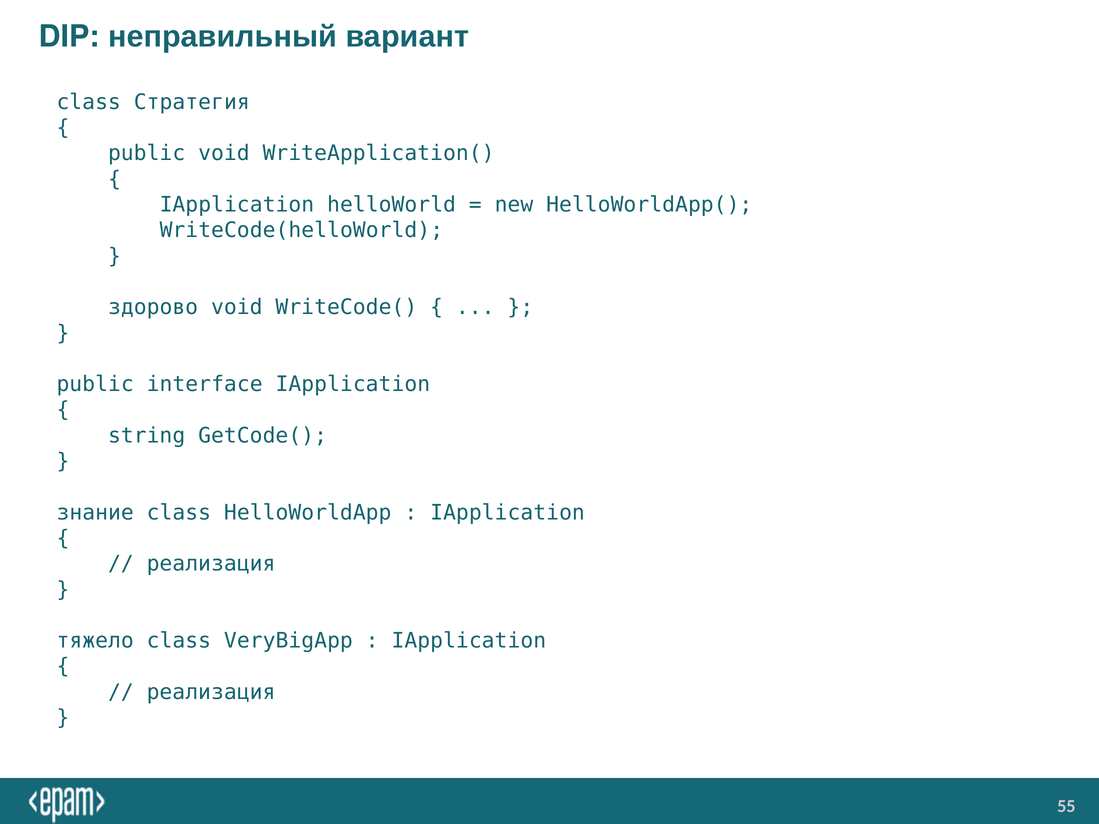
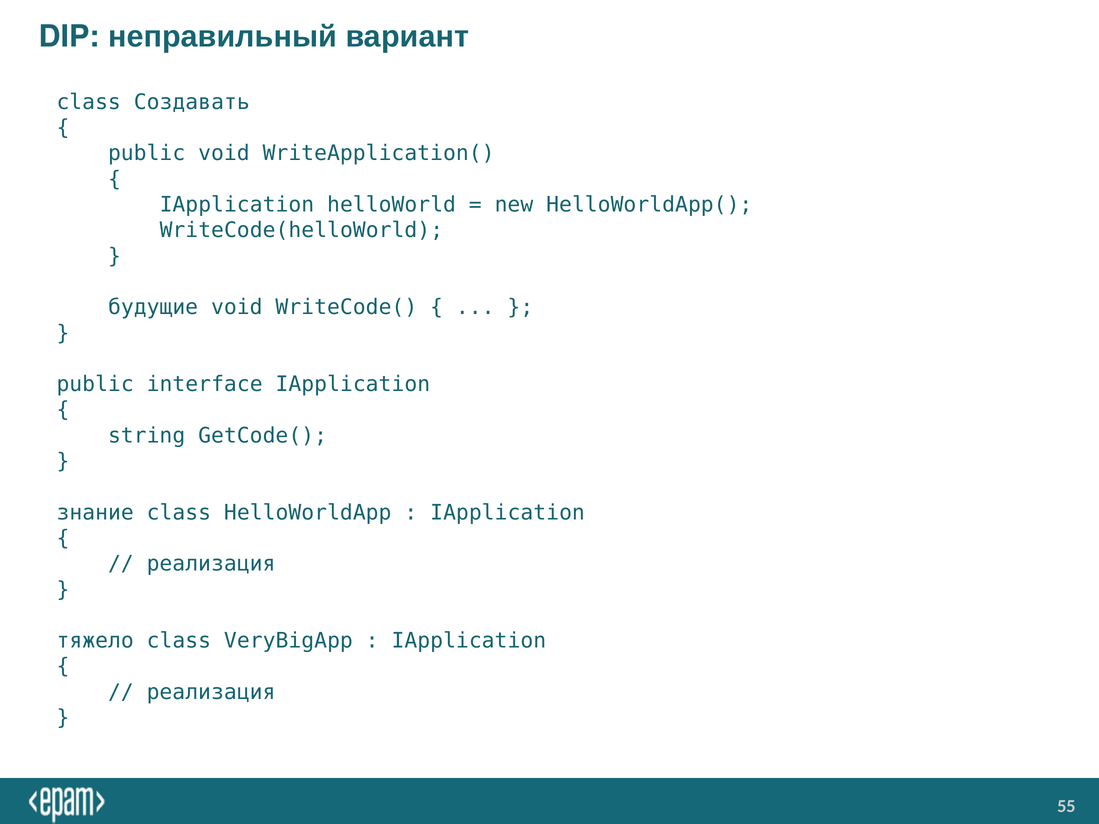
Стратегия: Стратегия -> Создавать (192, 102)
здорово: здорово -> будущие (153, 307)
